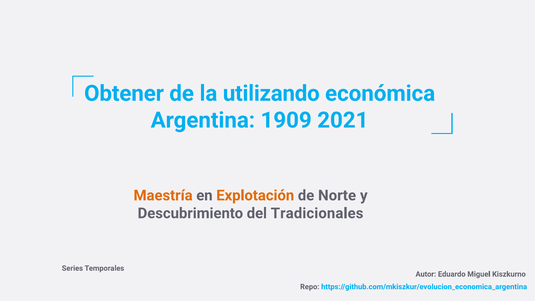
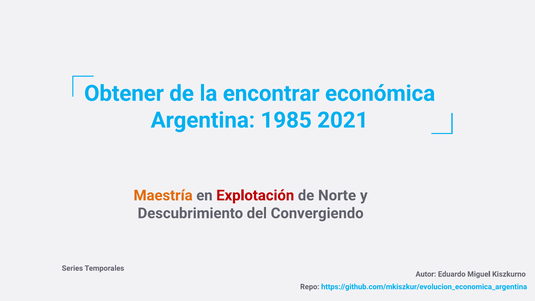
utilizando: utilizando -> encontrar (271, 93)
1909: 1909 -> 1985 (286, 120)
Explotación colour: orange -> red (255, 195)
Tradicionales: Tradicionales -> Convergiendo (317, 213)
